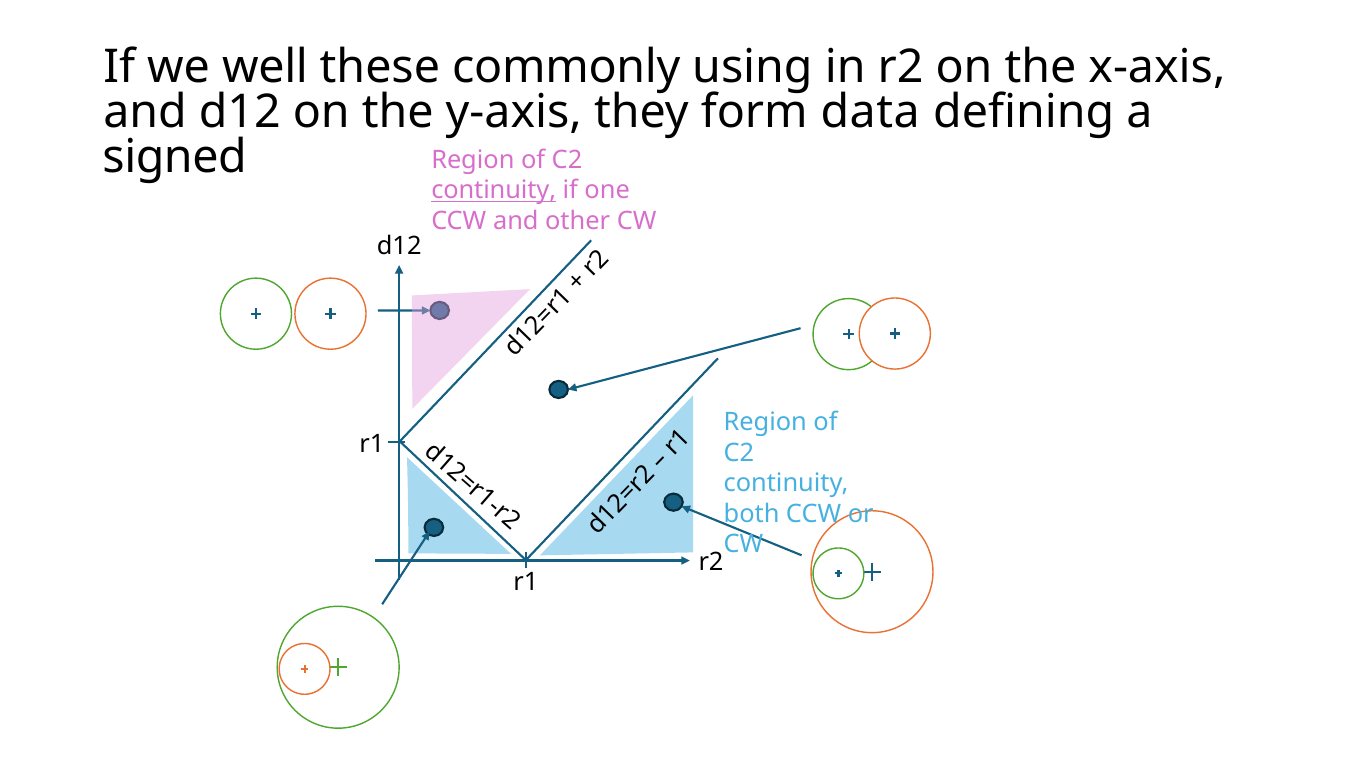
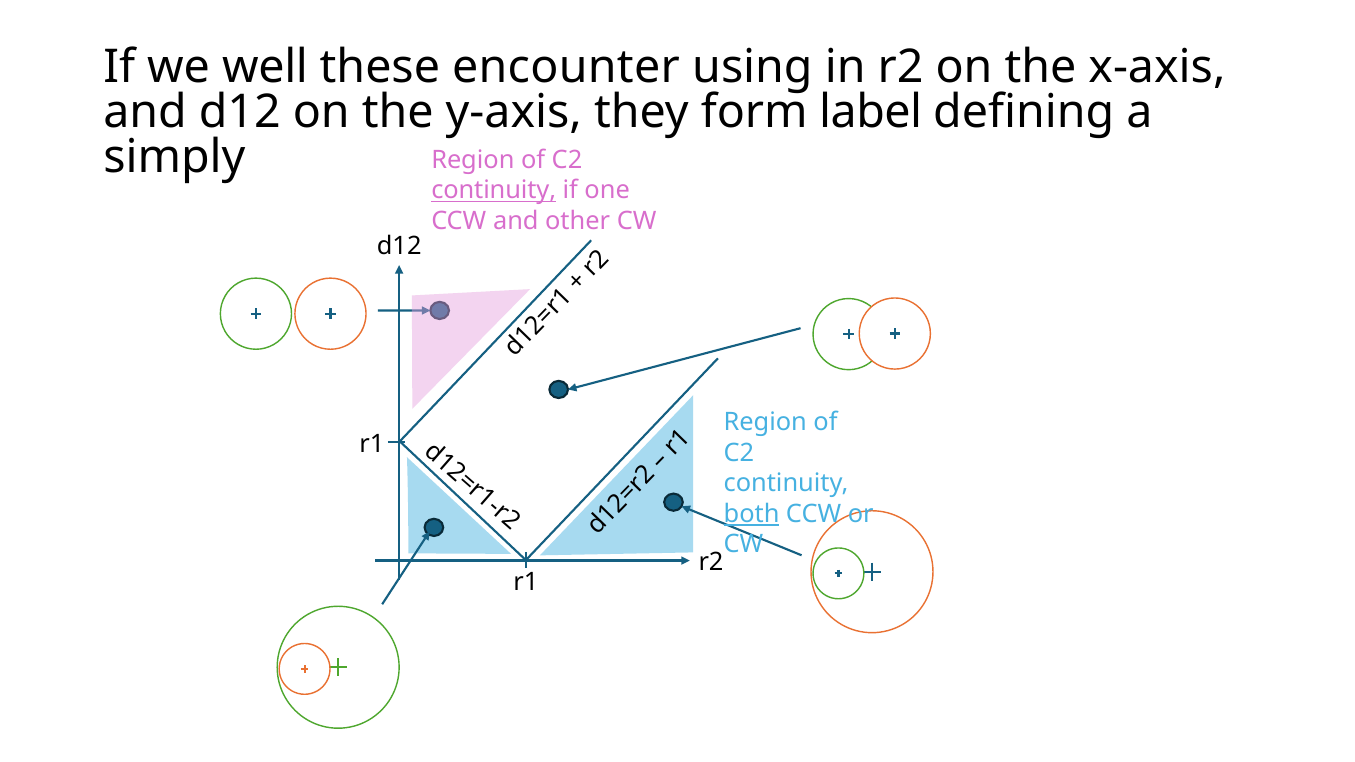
commonly: commonly -> encounter (566, 67)
data: data -> label (871, 112)
signed: signed -> simply (174, 158)
both underline: none -> present (752, 514)
